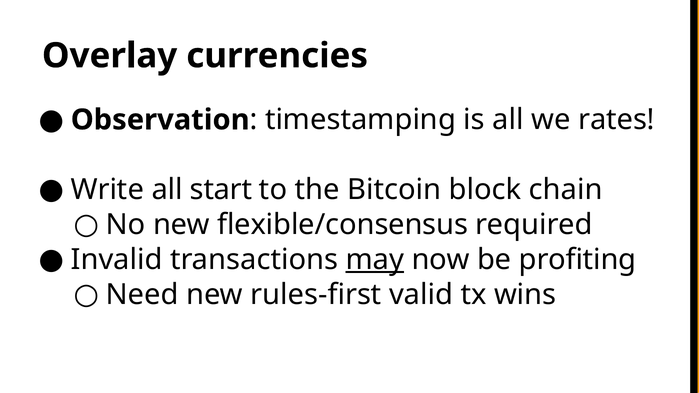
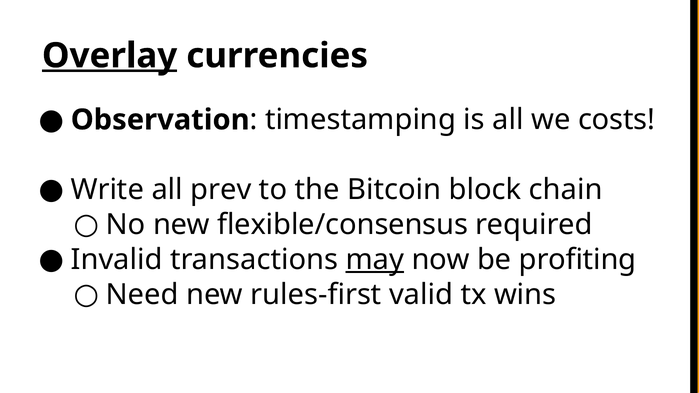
Overlay underline: none -> present (110, 56)
rates: rates -> costs (617, 120)
start: start -> prev (221, 190)
